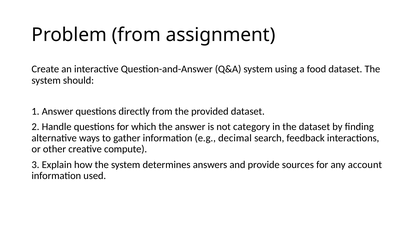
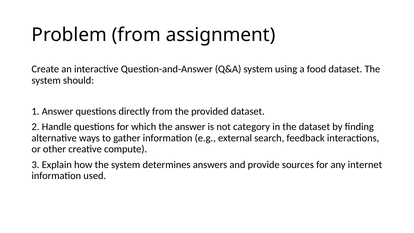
decimal: decimal -> external (235, 138)
account: account -> internet (365, 165)
